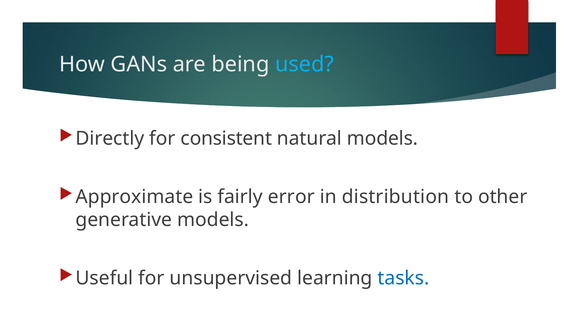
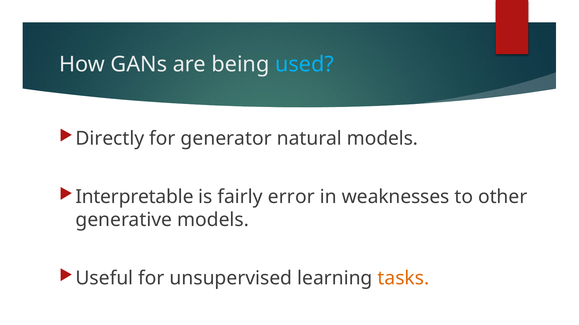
consistent: consistent -> generator (226, 139)
Approximate: Approximate -> Interpretable (134, 197)
distribution: distribution -> weaknesses (396, 197)
tasks colour: blue -> orange (403, 279)
